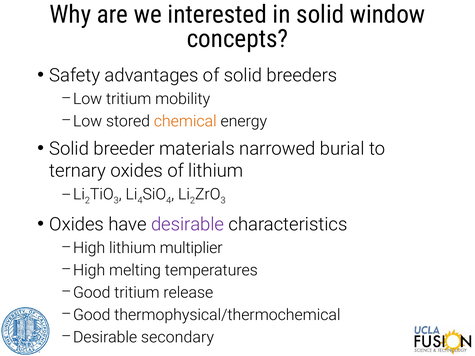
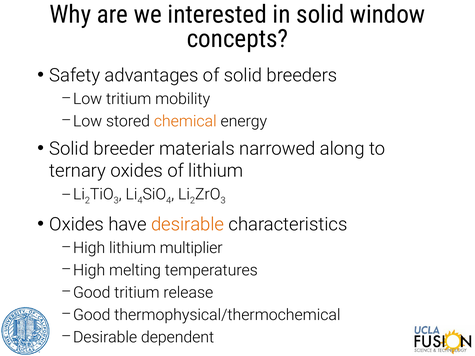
burial: burial -> along (342, 149)
desirable colour: purple -> orange (188, 225)
secondary: secondary -> dependent (178, 337)
